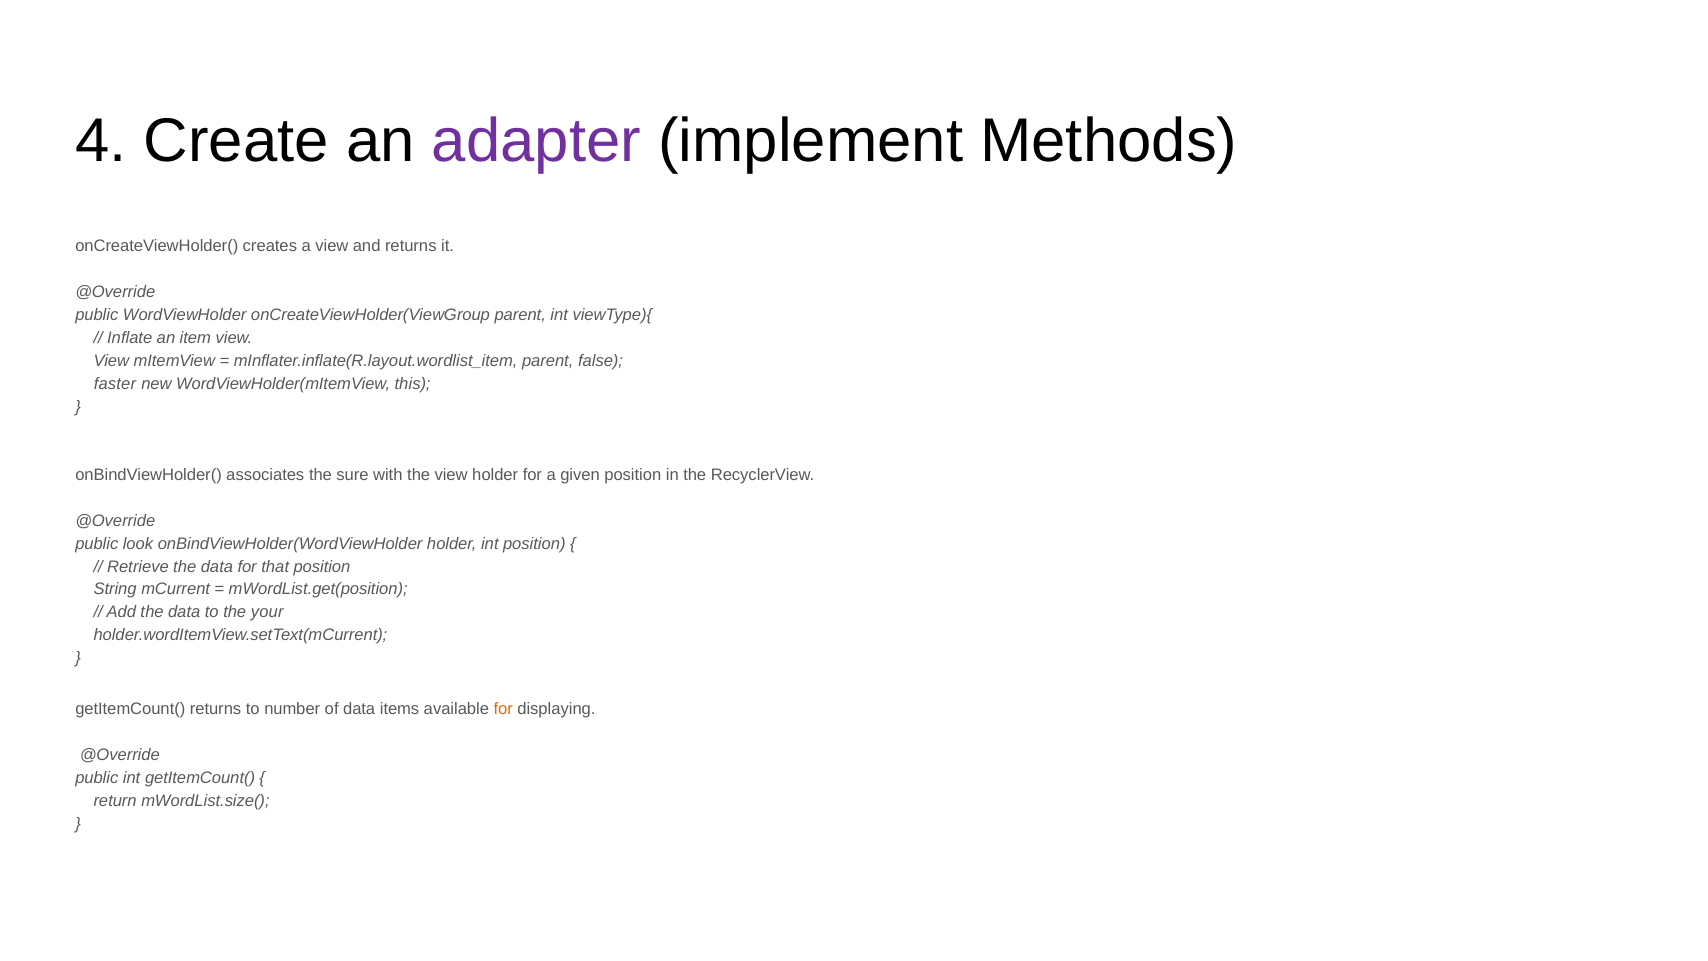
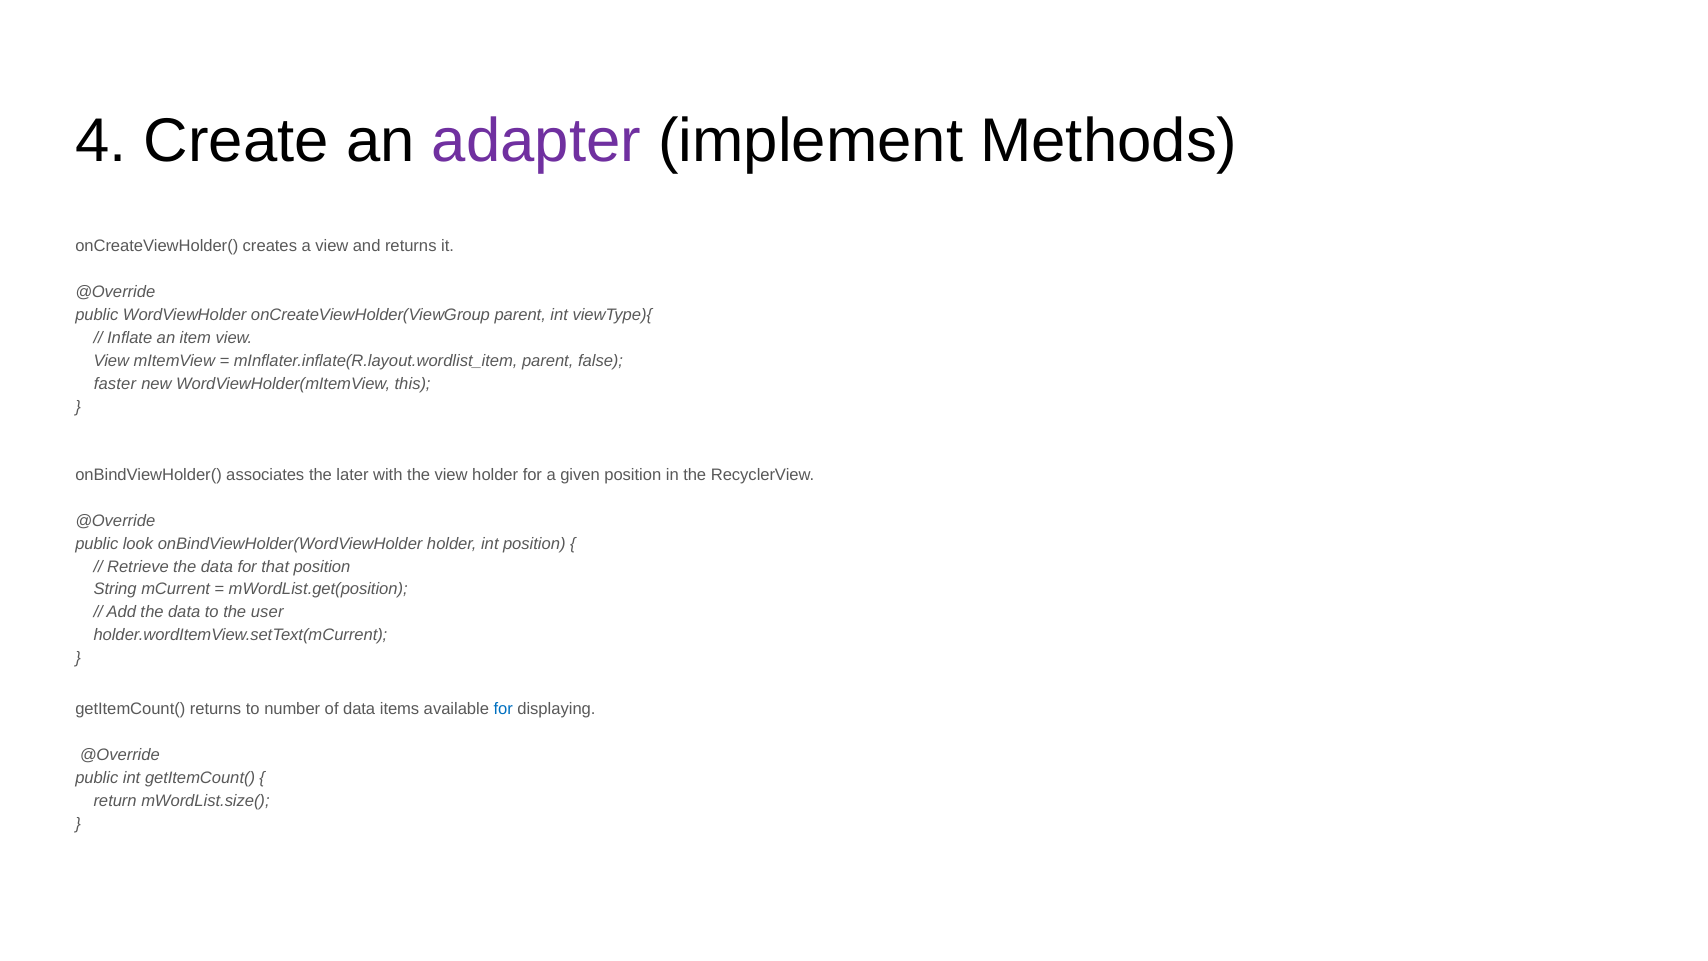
sure: sure -> later (353, 475)
your: your -> user (267, 612)
for colour: orange -> blue (503, 709)
